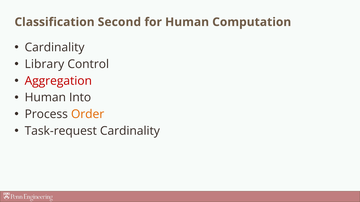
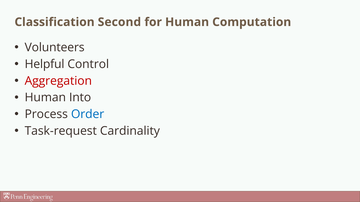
Cardinality: Cardinality -> Volunteers (55, 48)
Library: Library -> Helpful (45, 64)
Order colour: orange -> blue (88, 114)
